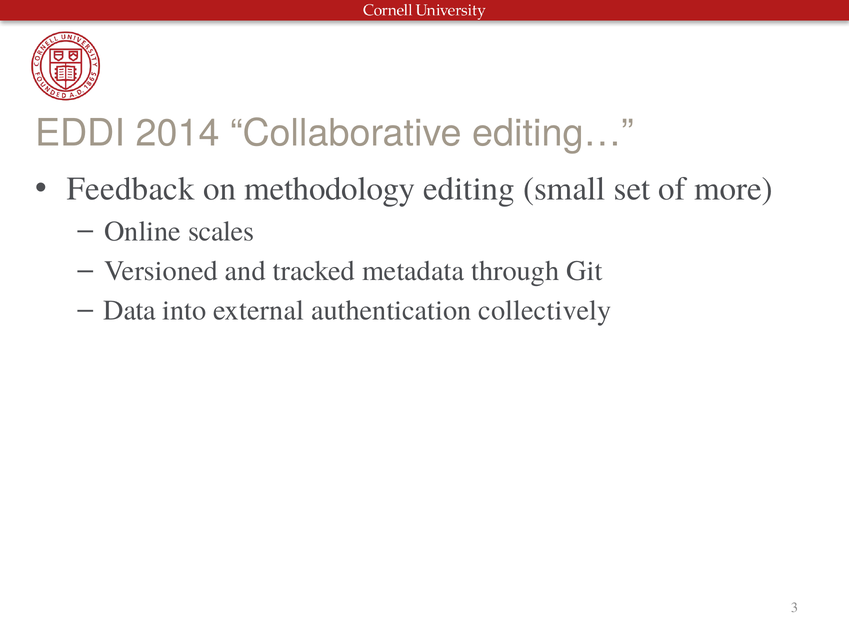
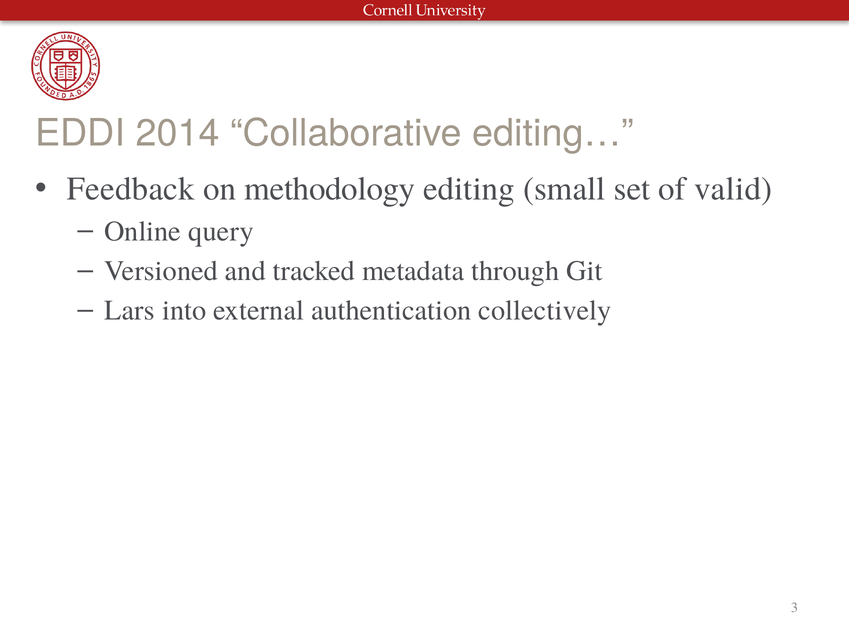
more: more -> valid (733, 189)
scales: scales -> query (221, 231)
Data: Data -> Lars (130, 310)
